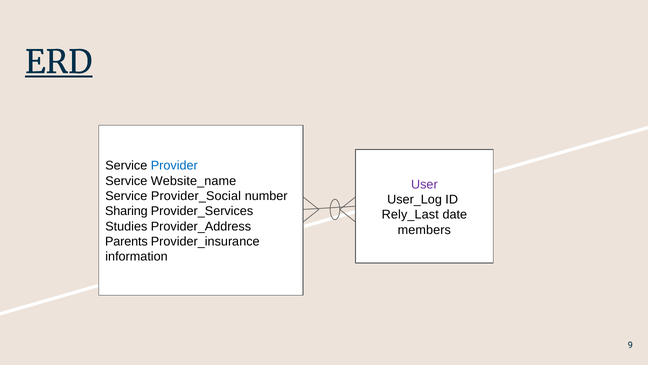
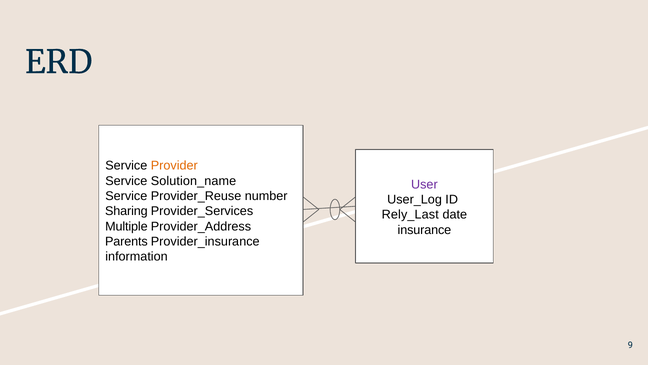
ERD underline: present -> none (59, 62)
Provider colour: blue -> orange (174, 166)
Website_name: Website_name -> Solution_name (194, 181)
Provider_Social: Provider_Social -> Provider_Reuse (196, 196)
Studies: Studies -> Multiple (126, 226)
members: members -> insurance (424, 230)
